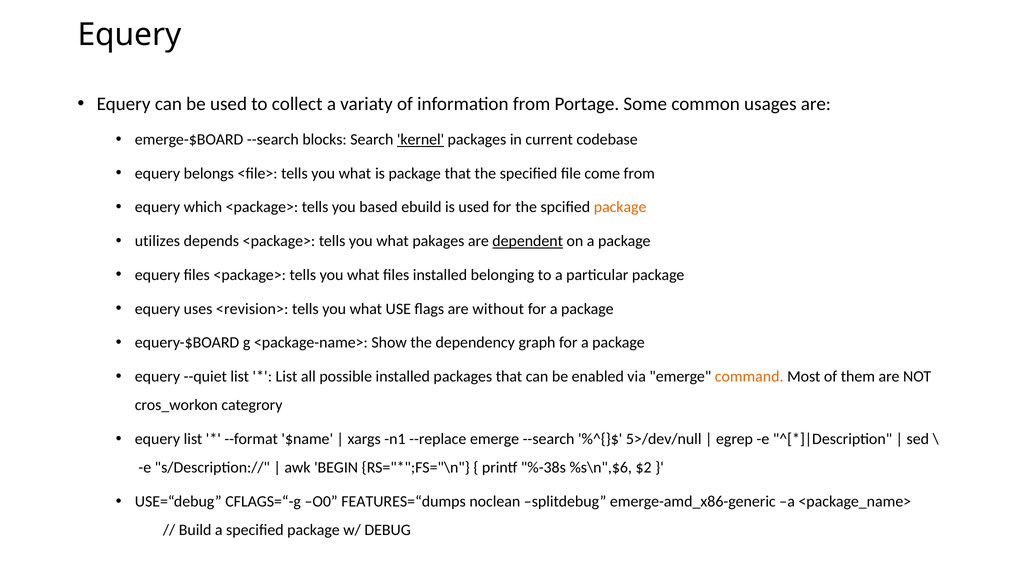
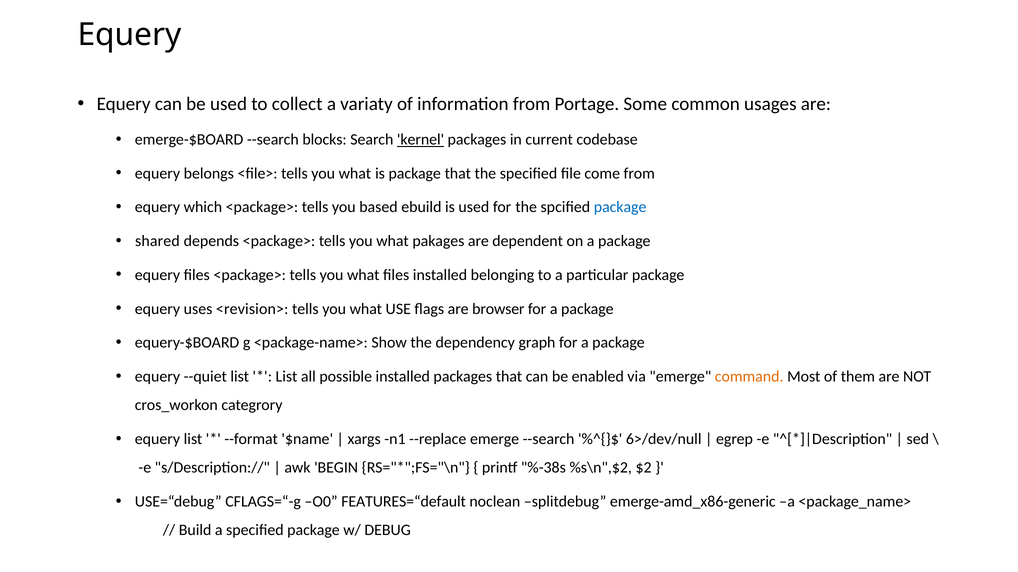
package colour: orange -> blue (620, 207)
utilizes: utilizes -> shared (157, 241)
dependent underline: present -> none (528, 241)
without: without -> browser (498, 309)
5>/dev/null: 5>/dev/null -> 6>/dev/null (664, 440)
%s\n",$6: %s\n",$6 -> %s\n",$2 (601, 468)
FEATURES=“dumps: FEATURES=“dumps -> FEATURES=“default (404, 502)
